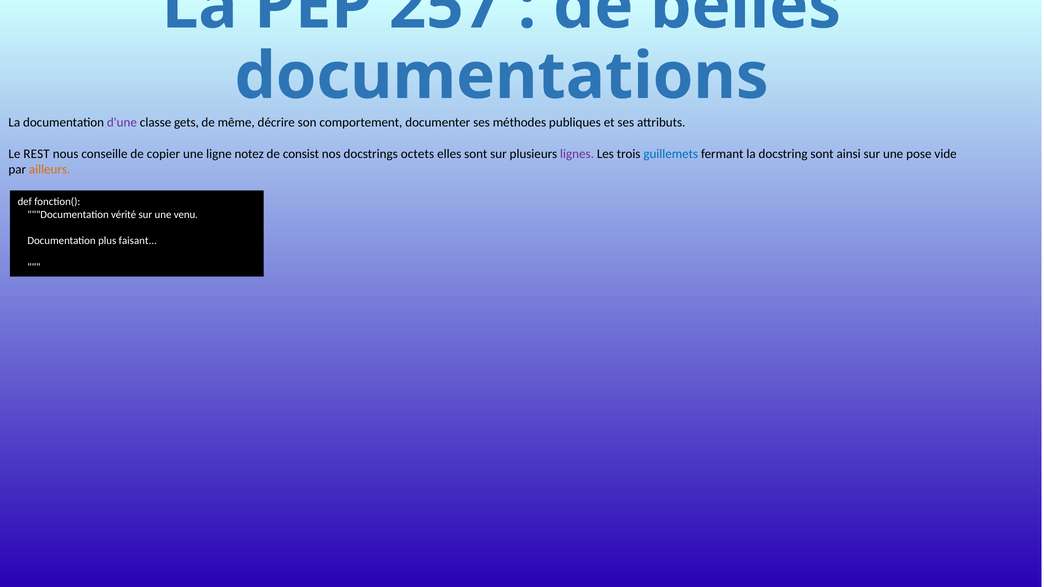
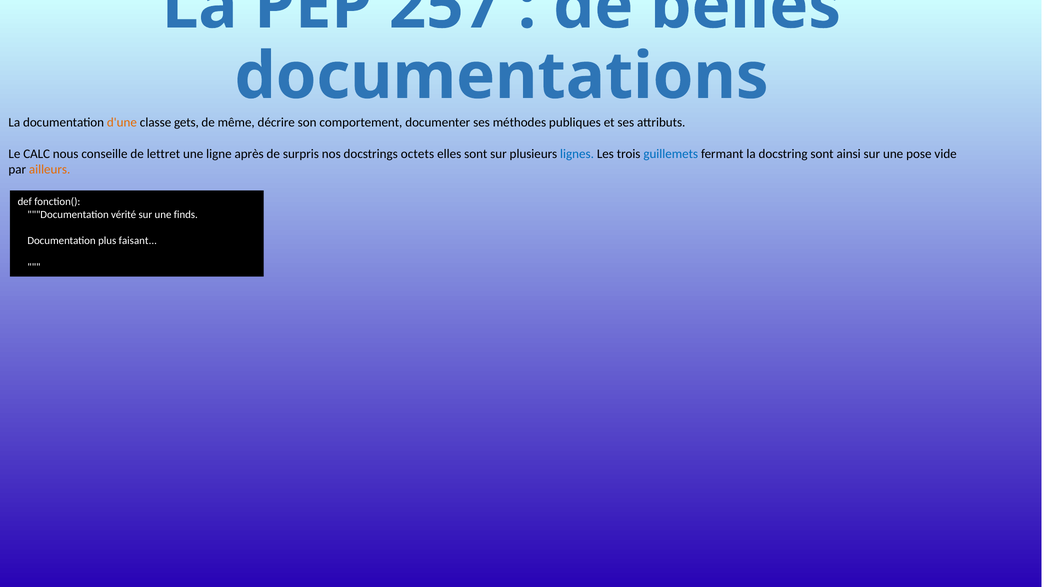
d'une colour: purple -> orange (122, 123)
REST: REST -> CALC (37, 154)
copier: copier -> lettret (163, 154)
notez: notez -> après (249, 154)
consist: consist -> surpris (301, 154)
lignes colour: purple -> blue (577, 154)
venu: venu -> finds (186, 215)
